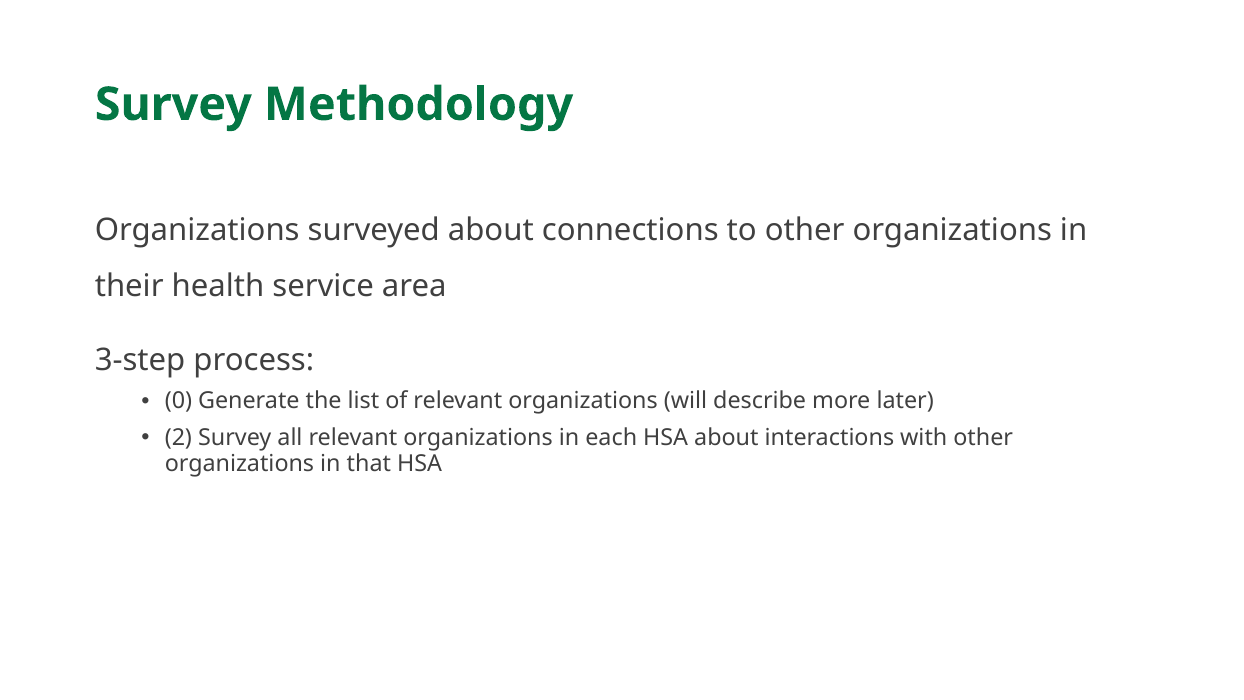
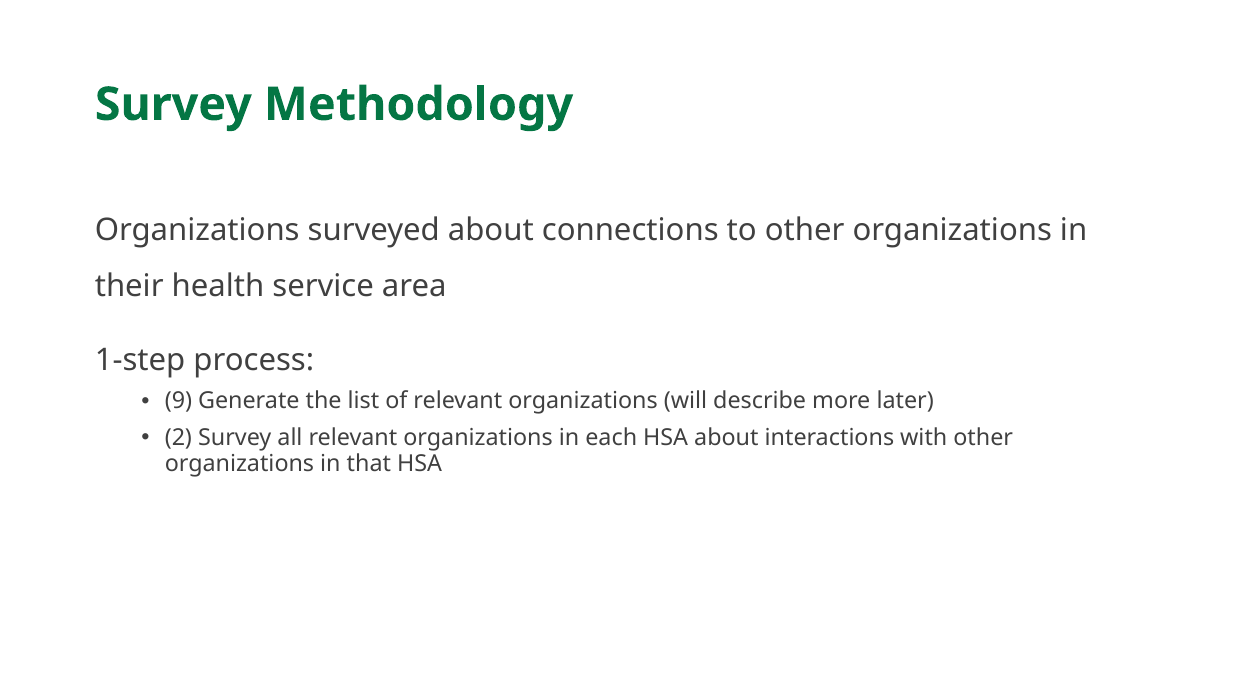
3-step: 3-step -> 1-step (140, 361)
0: 0 -> 9 (178, 401)
